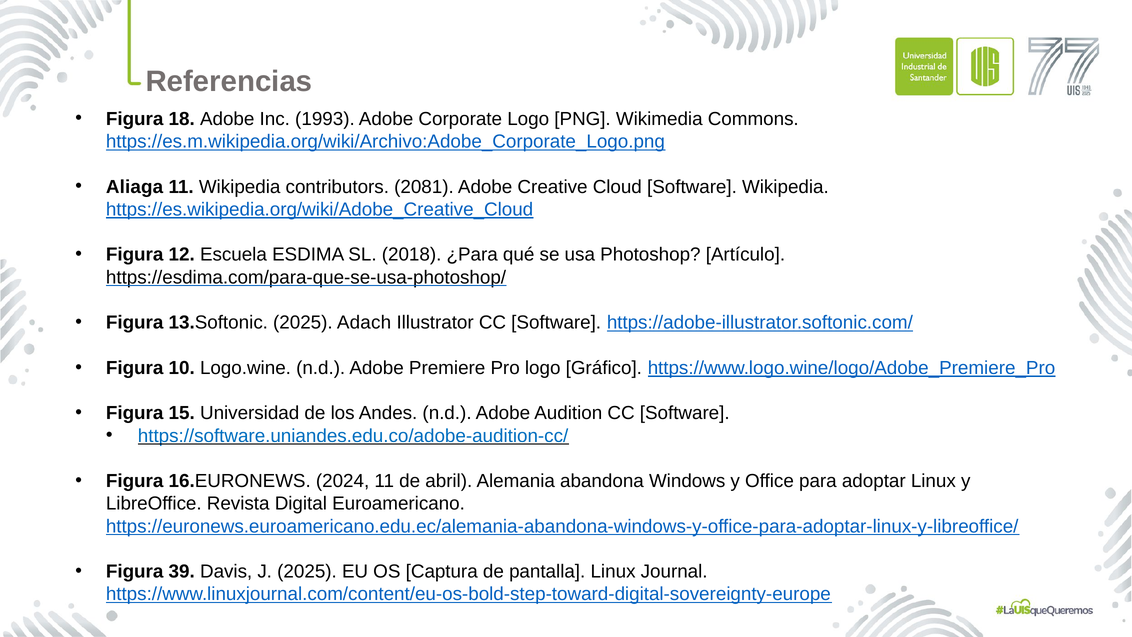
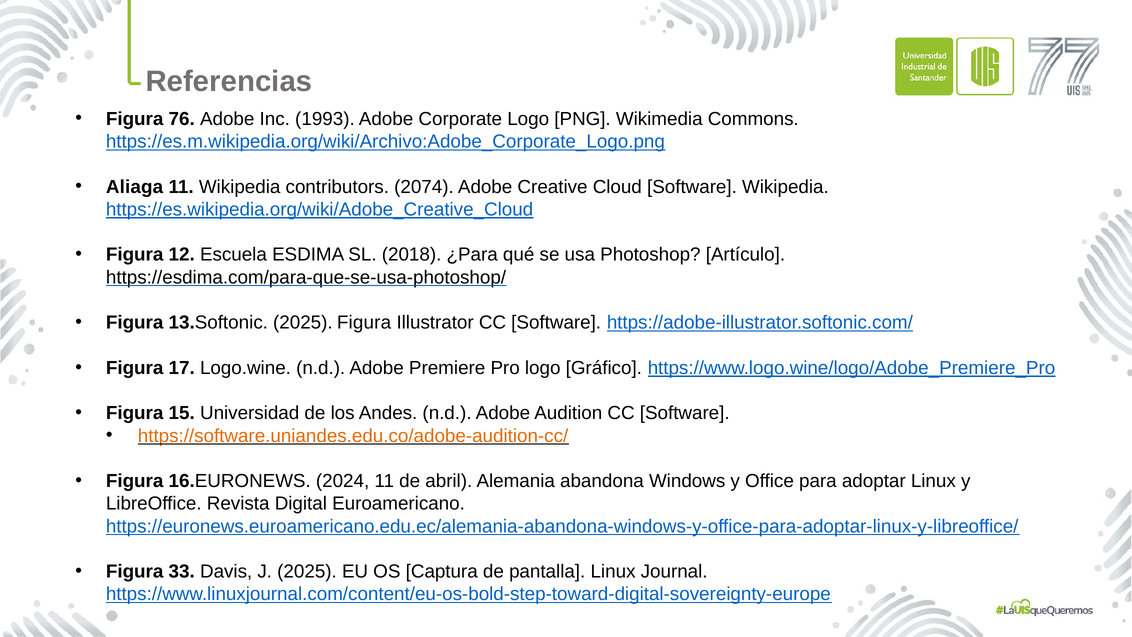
18: 18 -> 76 (182, 119)
2081: 2081 -> 2074 (424, 187)
2025 Adach: Adach -> Figura (364, 322)
10: 10 -> 17 (182, 368)
https://software.uniandes.edu.co/adobe-audition-cc/ colour: blue -> orange (353, 436)
39: 39 -> 33 (182, 571)
